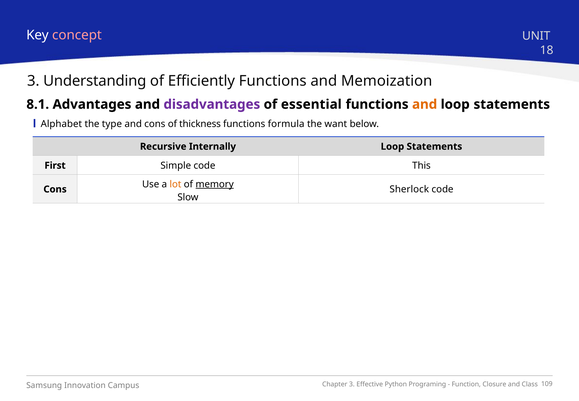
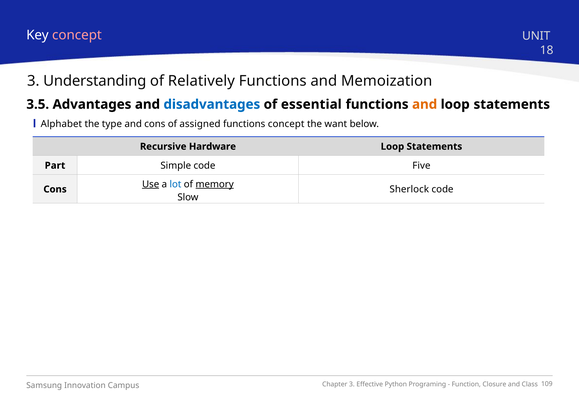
Efficiently: Efficiently -> Relatively (201, 81)
8.1: 8.1 -> 3.5 (38, 104)
disadvantages colour: purple -> blue (212, 104)
thickness: thickness -> assigned (200, 124)
functions formula: formula -> concept (286, 124)
Internally: Internally -> Hardware (212, 146)
First: First -> Part (55, 165)
This: This -> Five (421, 165)
Use underline: none -> present (151, 184)
lot colour: orange -> blue (175, 184)
